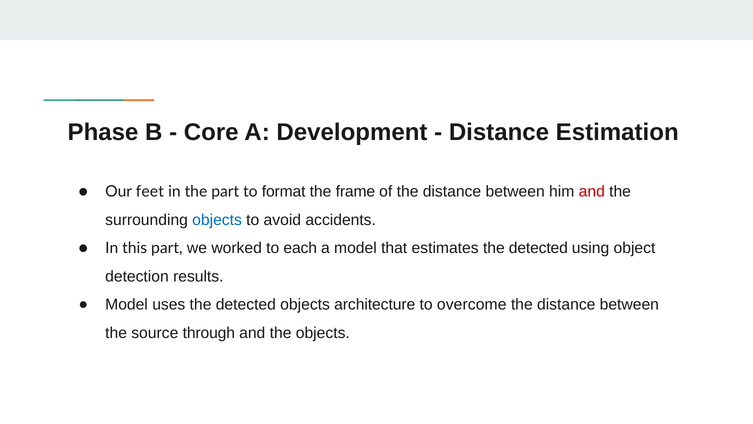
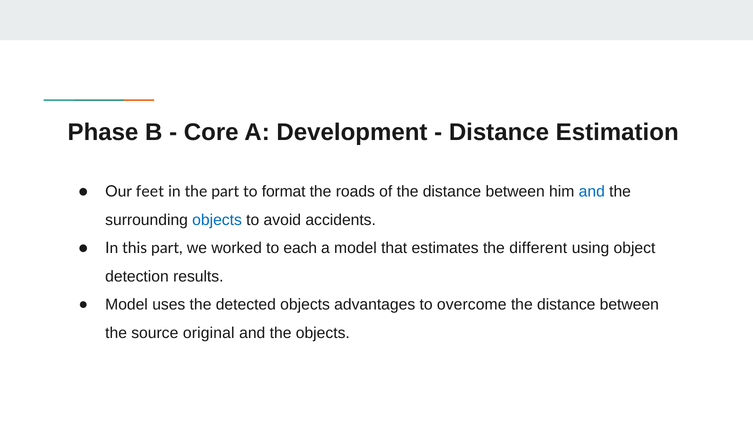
frame: frame -> roads (355, 192)
and colour: red -> blue (592, 192)
estimates the detected: detected -> different (538, 248)
architecture: architecture -> advantages (375, 305)
through: through -> original (209, 333)
